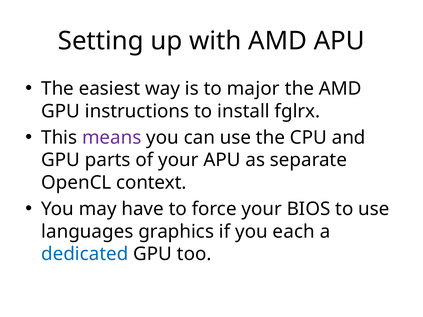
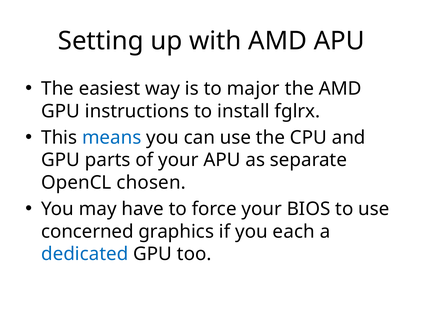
means colour: purple -> blue (112, 138)
context: context -> chosen (151, 183)
languages: languages -> concerned (87, 232)
